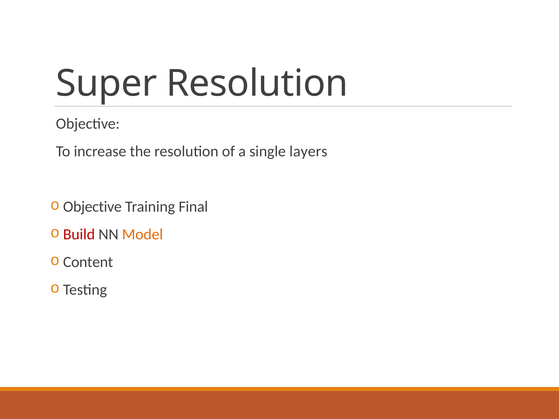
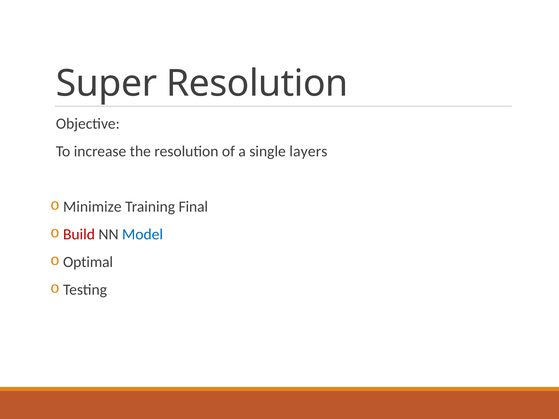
Objective: Objective -> Minimize (92, 207)
Model colour: orange -> blue (143, 234)
Content: Content -> Optimal (88, 262)
